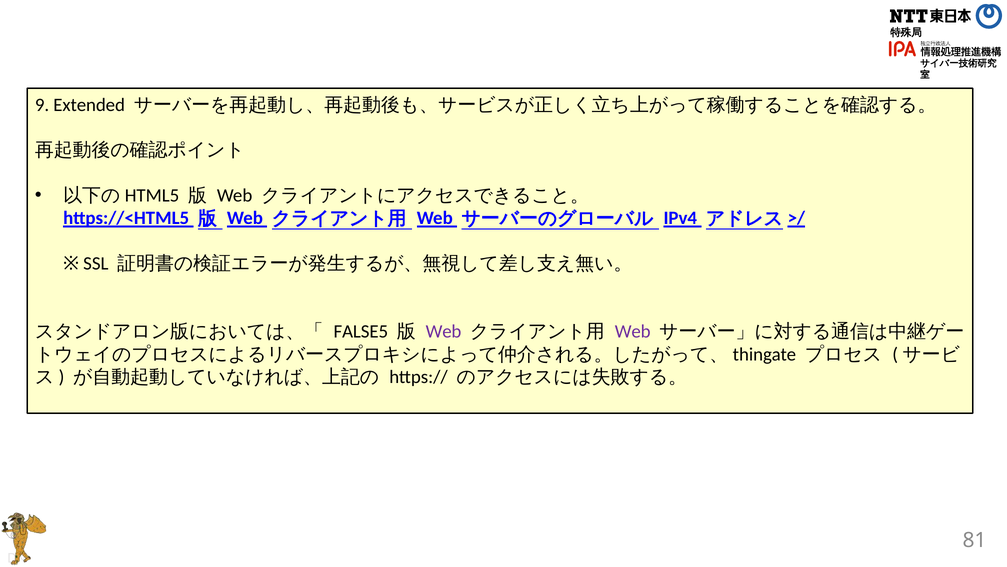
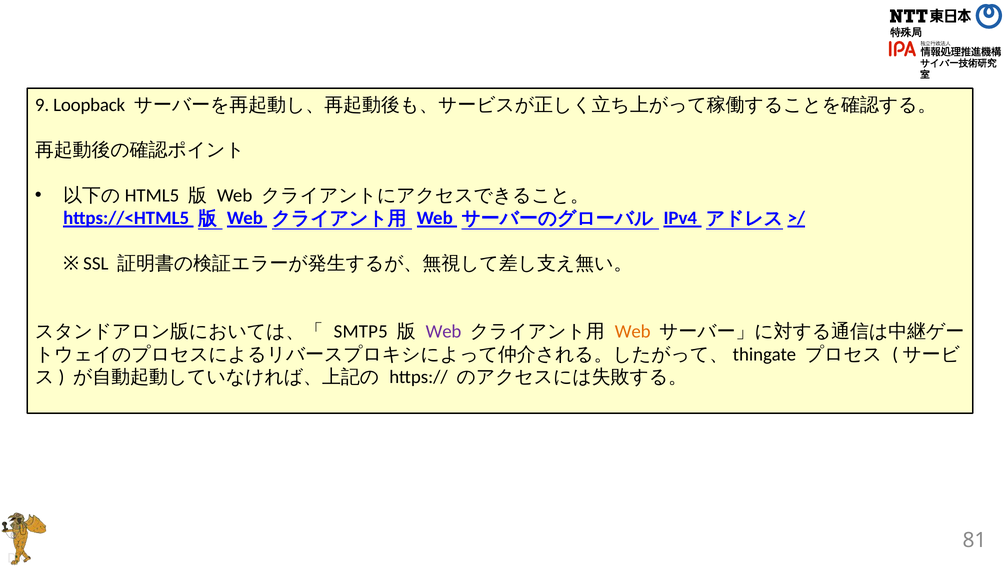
Extended: Extended -> Loopback (89, 105)
FALSE5: FALSE5 -> SMTP5 (361, 331)
Web colour: purple -> orange (633, 331)
